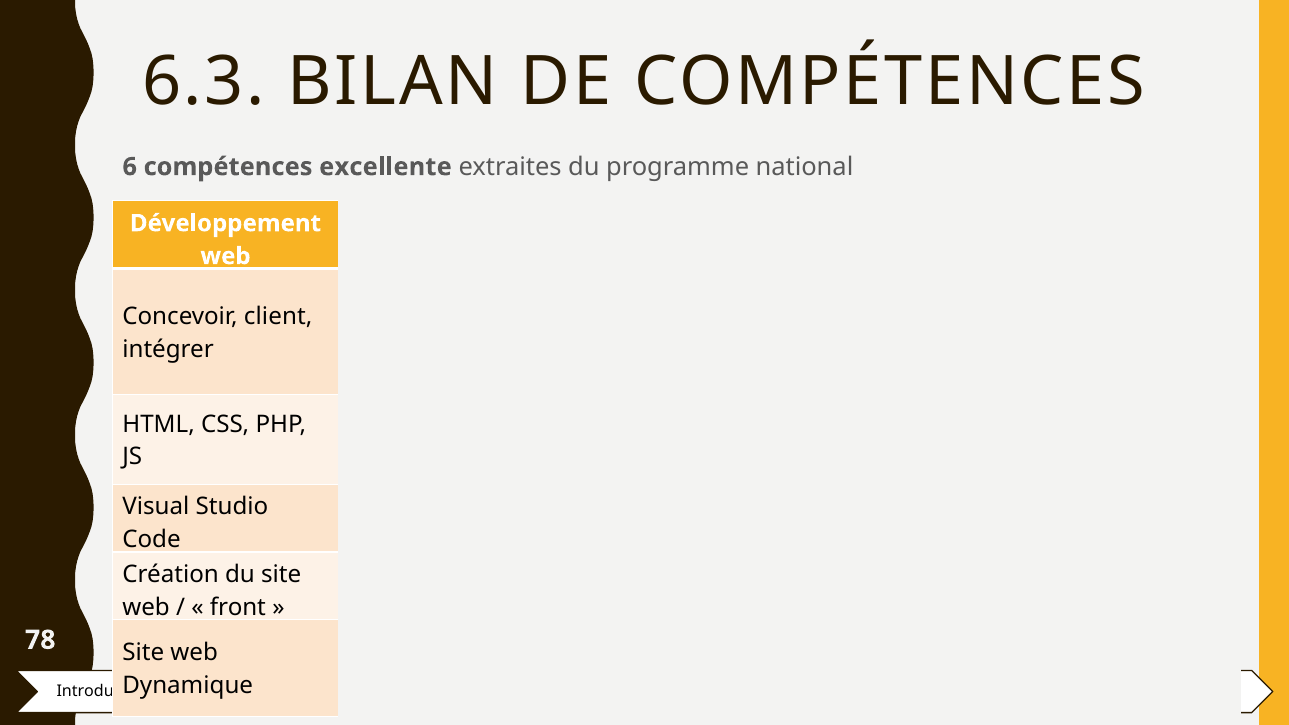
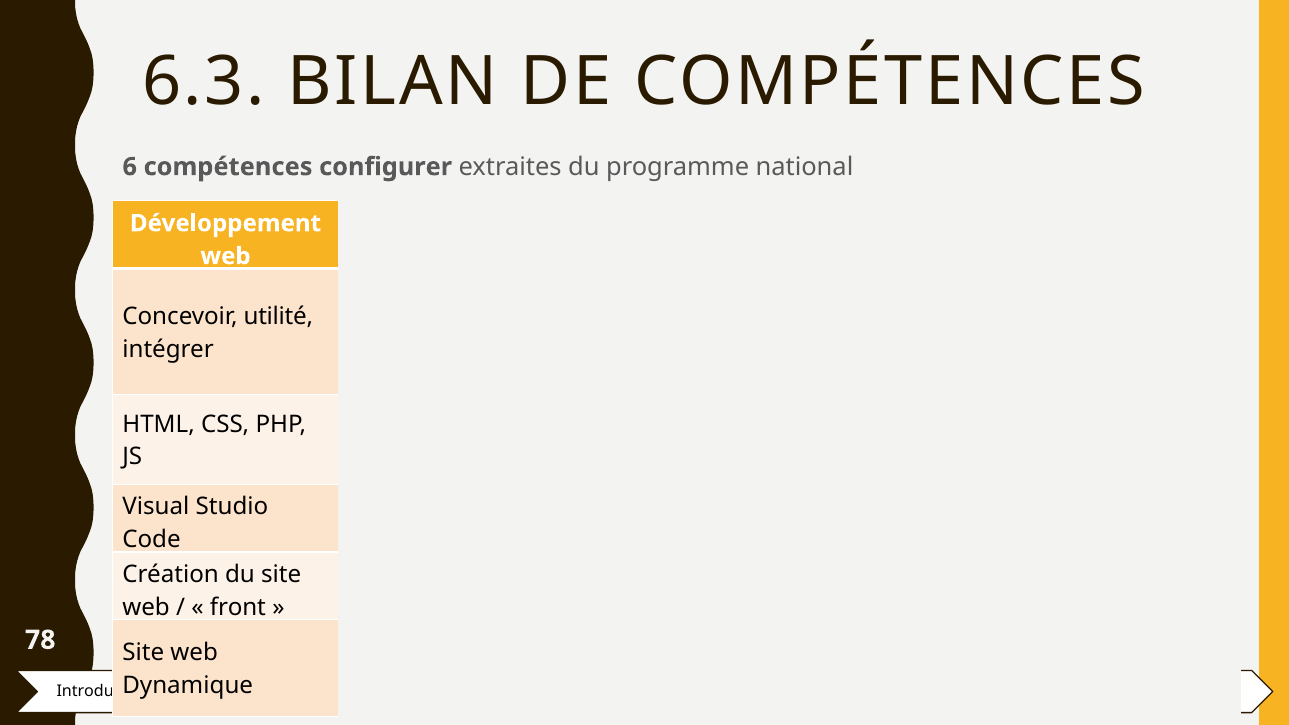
compétences excellente: excellente -> configurer (386, 167)
Concevoir client: client -> utilité (278, 316)
